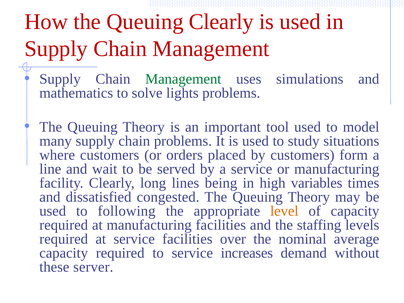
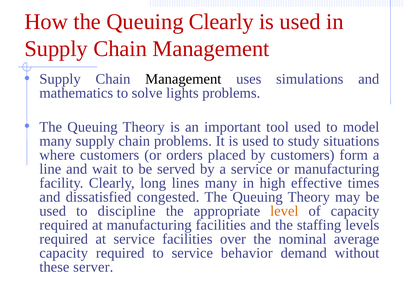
Management colour: green -> black (183, 79)
lines being: being -> many (221, 183)
variables: variables -> effective (317, 183)
following: following -> discipline (127, 211)
increases: increases -> behavior (247, 253)
